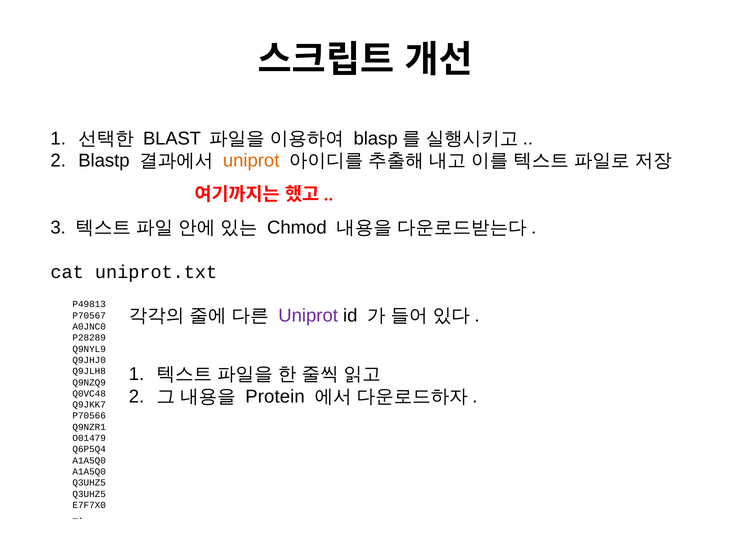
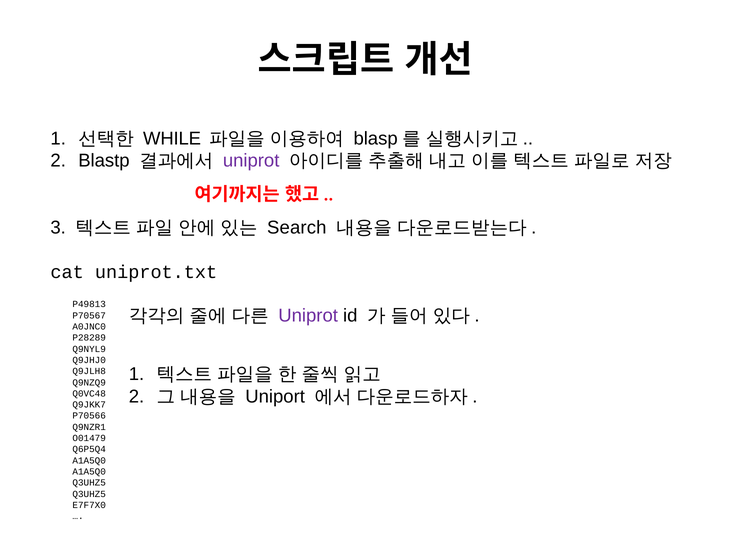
BLAST: BLAST -> WHILE (172, 138)
uniprot colour: orange -> purple (251, 161)
Chmod: Chmod -> Search (297, 227)
Protein: Protein -> Uniport (275, 396)
